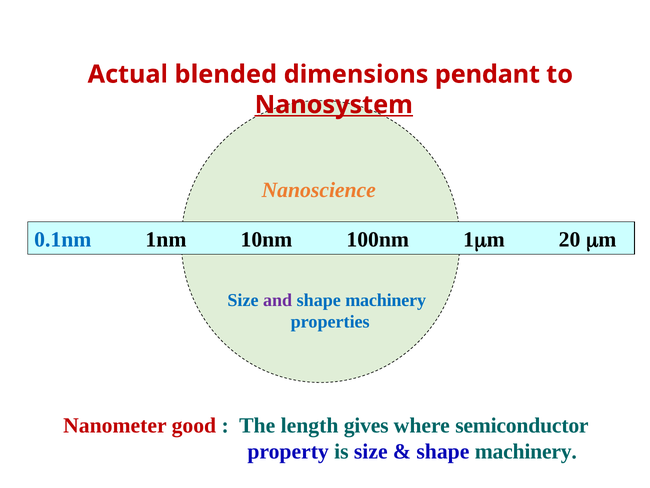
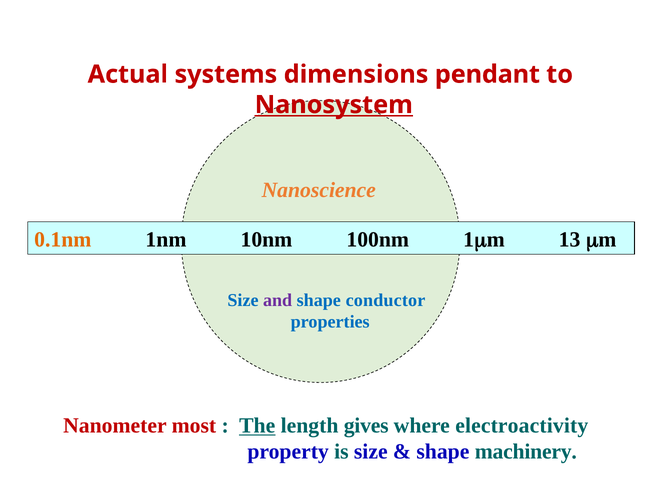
blended: blended -> systems (226, 74)
0.1nm colour: blue -> orange (63, 239)
20: 20 -> 13 (570, 239)
machinery: machinery -> conductor (385, 300)
good: good -> most (194, 425)
The underline: none -> present (257, 425)
semiconductor: semiconductor -> electroactivity (522, 425)
